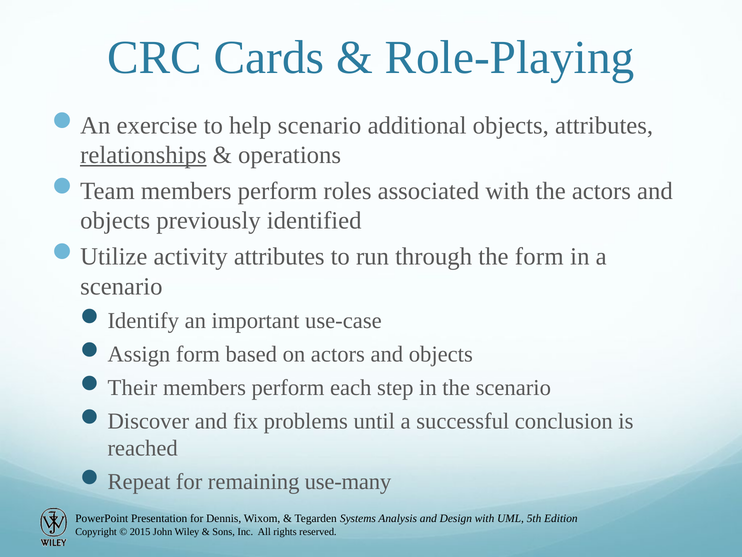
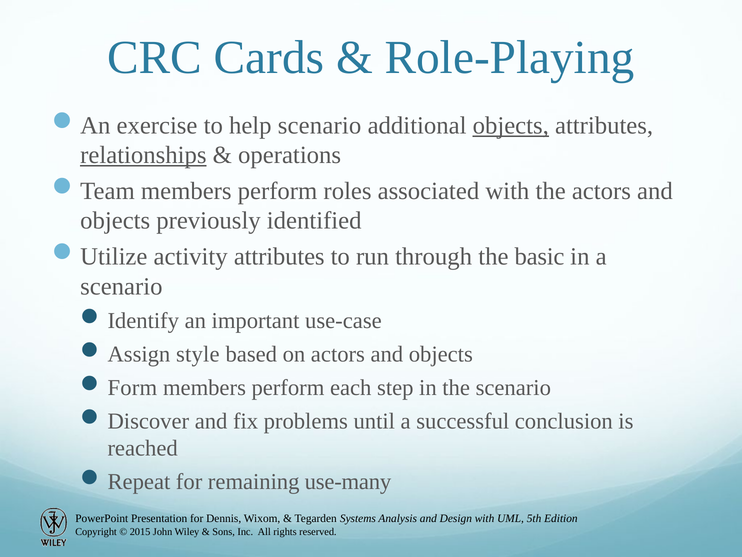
objects underline: none -> present (511, 125)
the form: form -> basic (539, 257)
Assign form: form -> style (198, 354)
Their: Their -> Form (132, 387)
